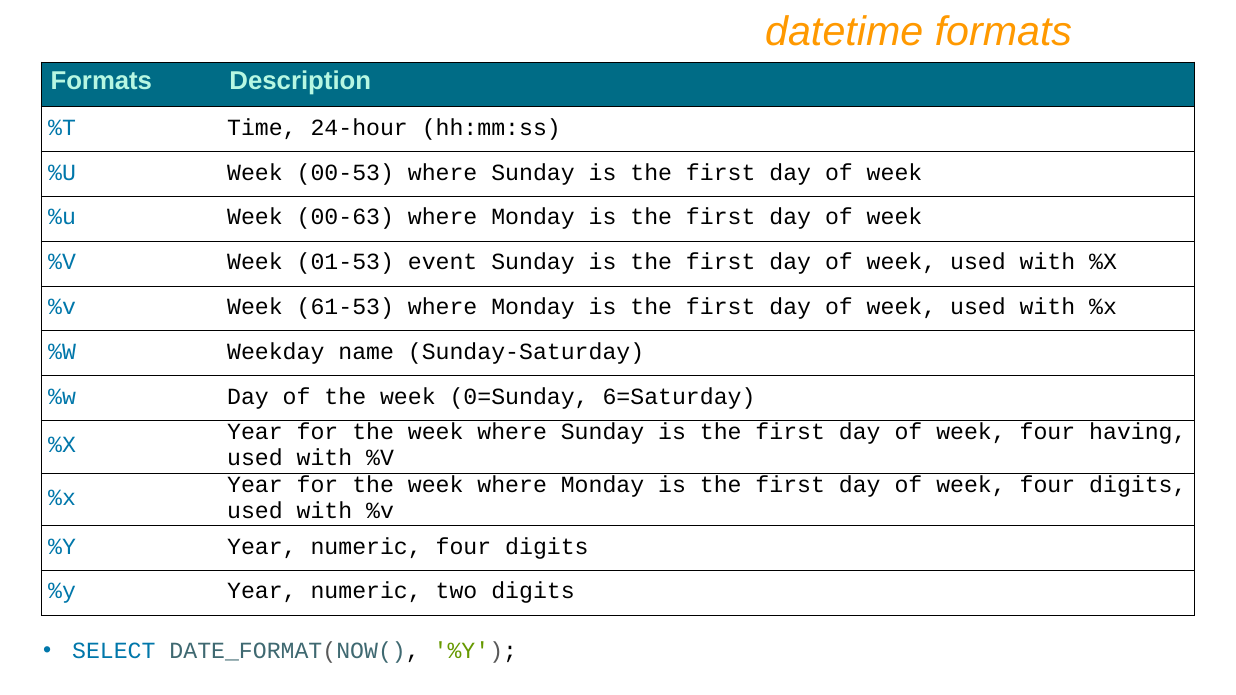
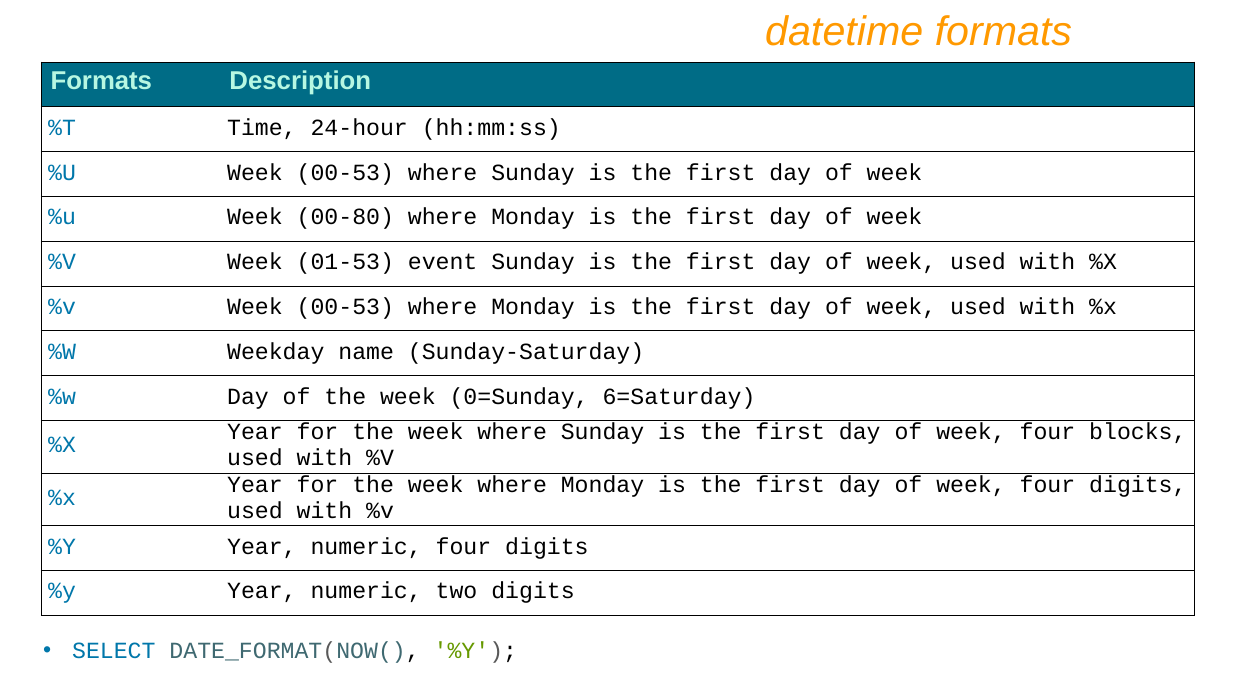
00-63: 00-63 -> 00-80 (345, 217)
%v Week 61-53: 61-53 -> 00-53 (345, 307)
having: having -> blocks (1138, 432)
